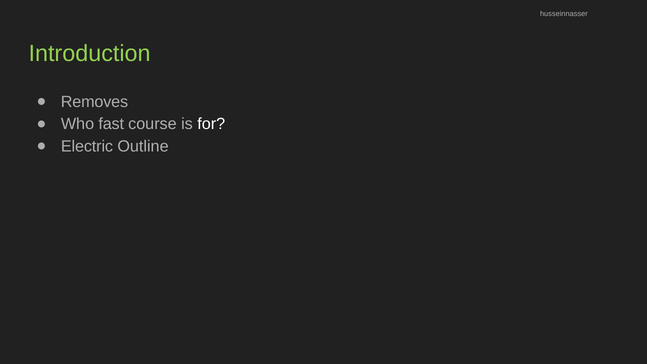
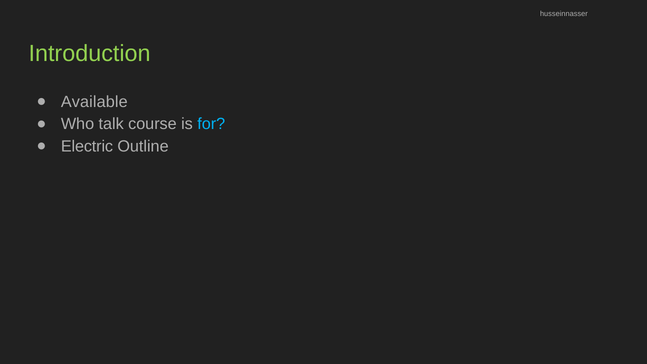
Removes: Removes -> Available (94, 102)
fast: fast -> talk (111, 124)
for colour: white -> light blue (211, 124)
